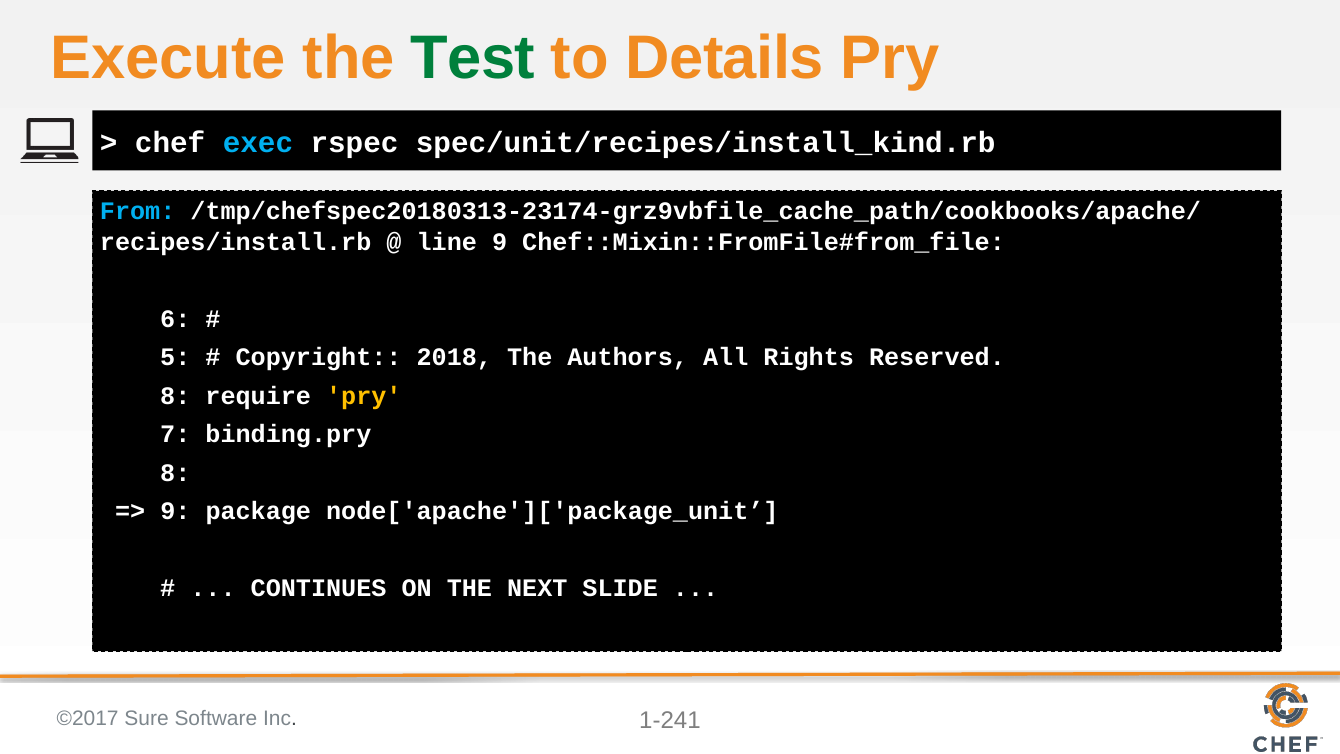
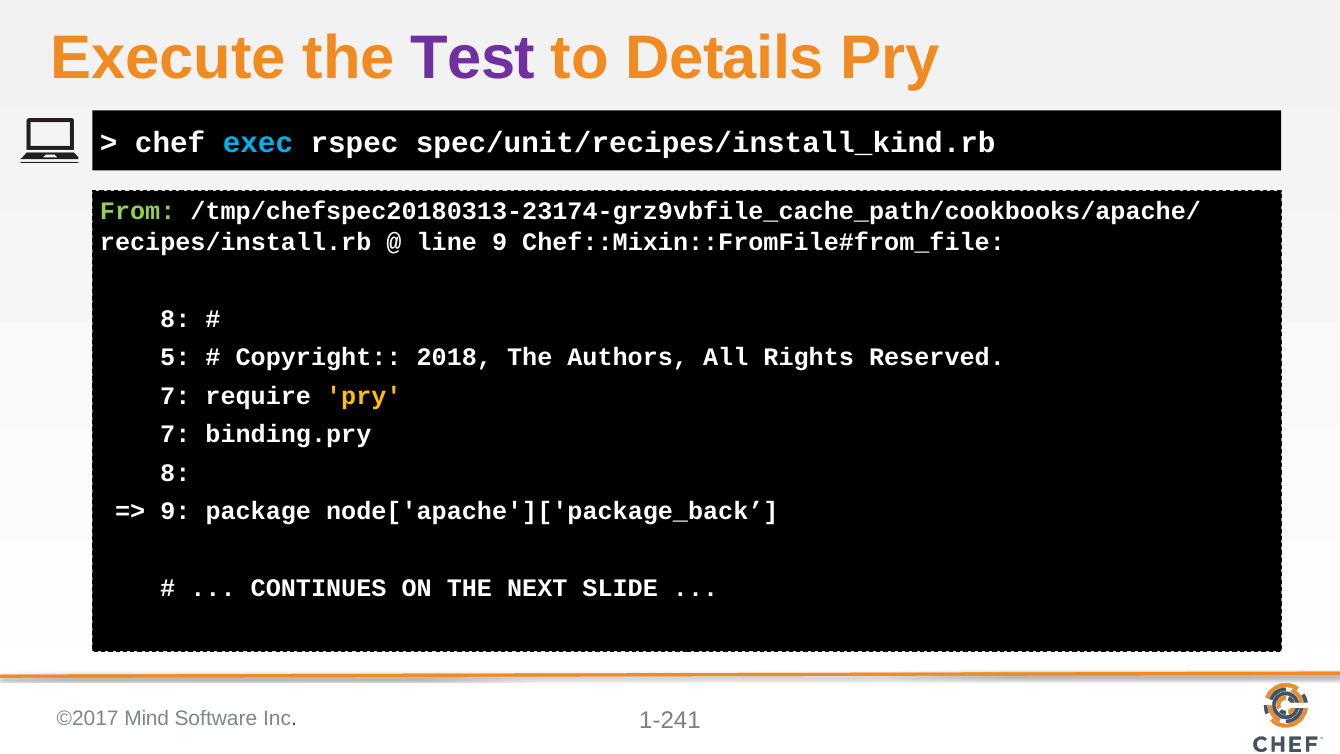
Test colour: green -> purple (473, 58)
From colour: light blue -> light green (138, 212)
6: 6 -> 8 (175, 319)
8: 8 -> 7 (175, 396)
node['apache']['package_unit: node['apache']['package_unit -> node['apache']['package_back (552, 511)
Sure: Sure -> Mind (147, 719)
